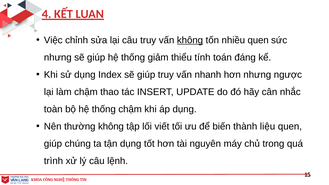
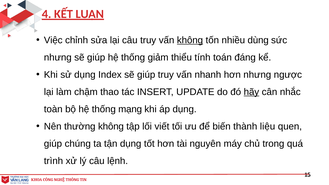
nhiều quen: quen -> dùng (258, 40)
hãy underline: none -> present (251, 92)
thống chậm: chậm -> mạng (130, 109)
